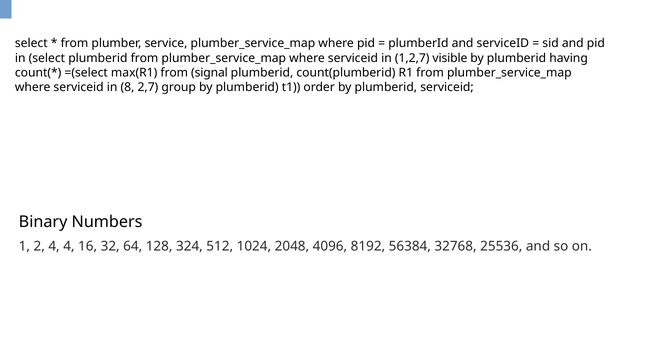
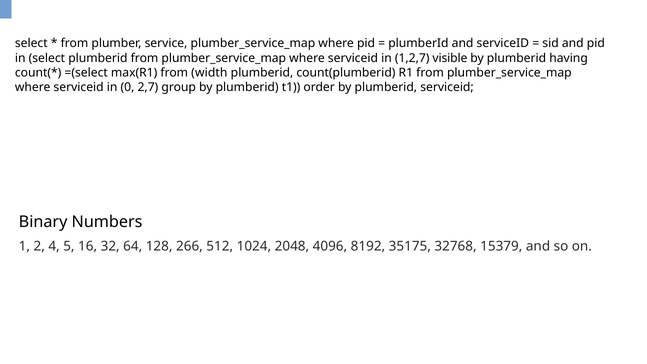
signal: signal -> width (209, 73)
8: 8 -> 0 (128, 87)
4 4: 4 -> 5 (69, 246)
324: 324 -> 266 (189, 246)
56384: 56384 -> 35175 (410, 246)
25536: 25536 -> 15379 (501, 246)
